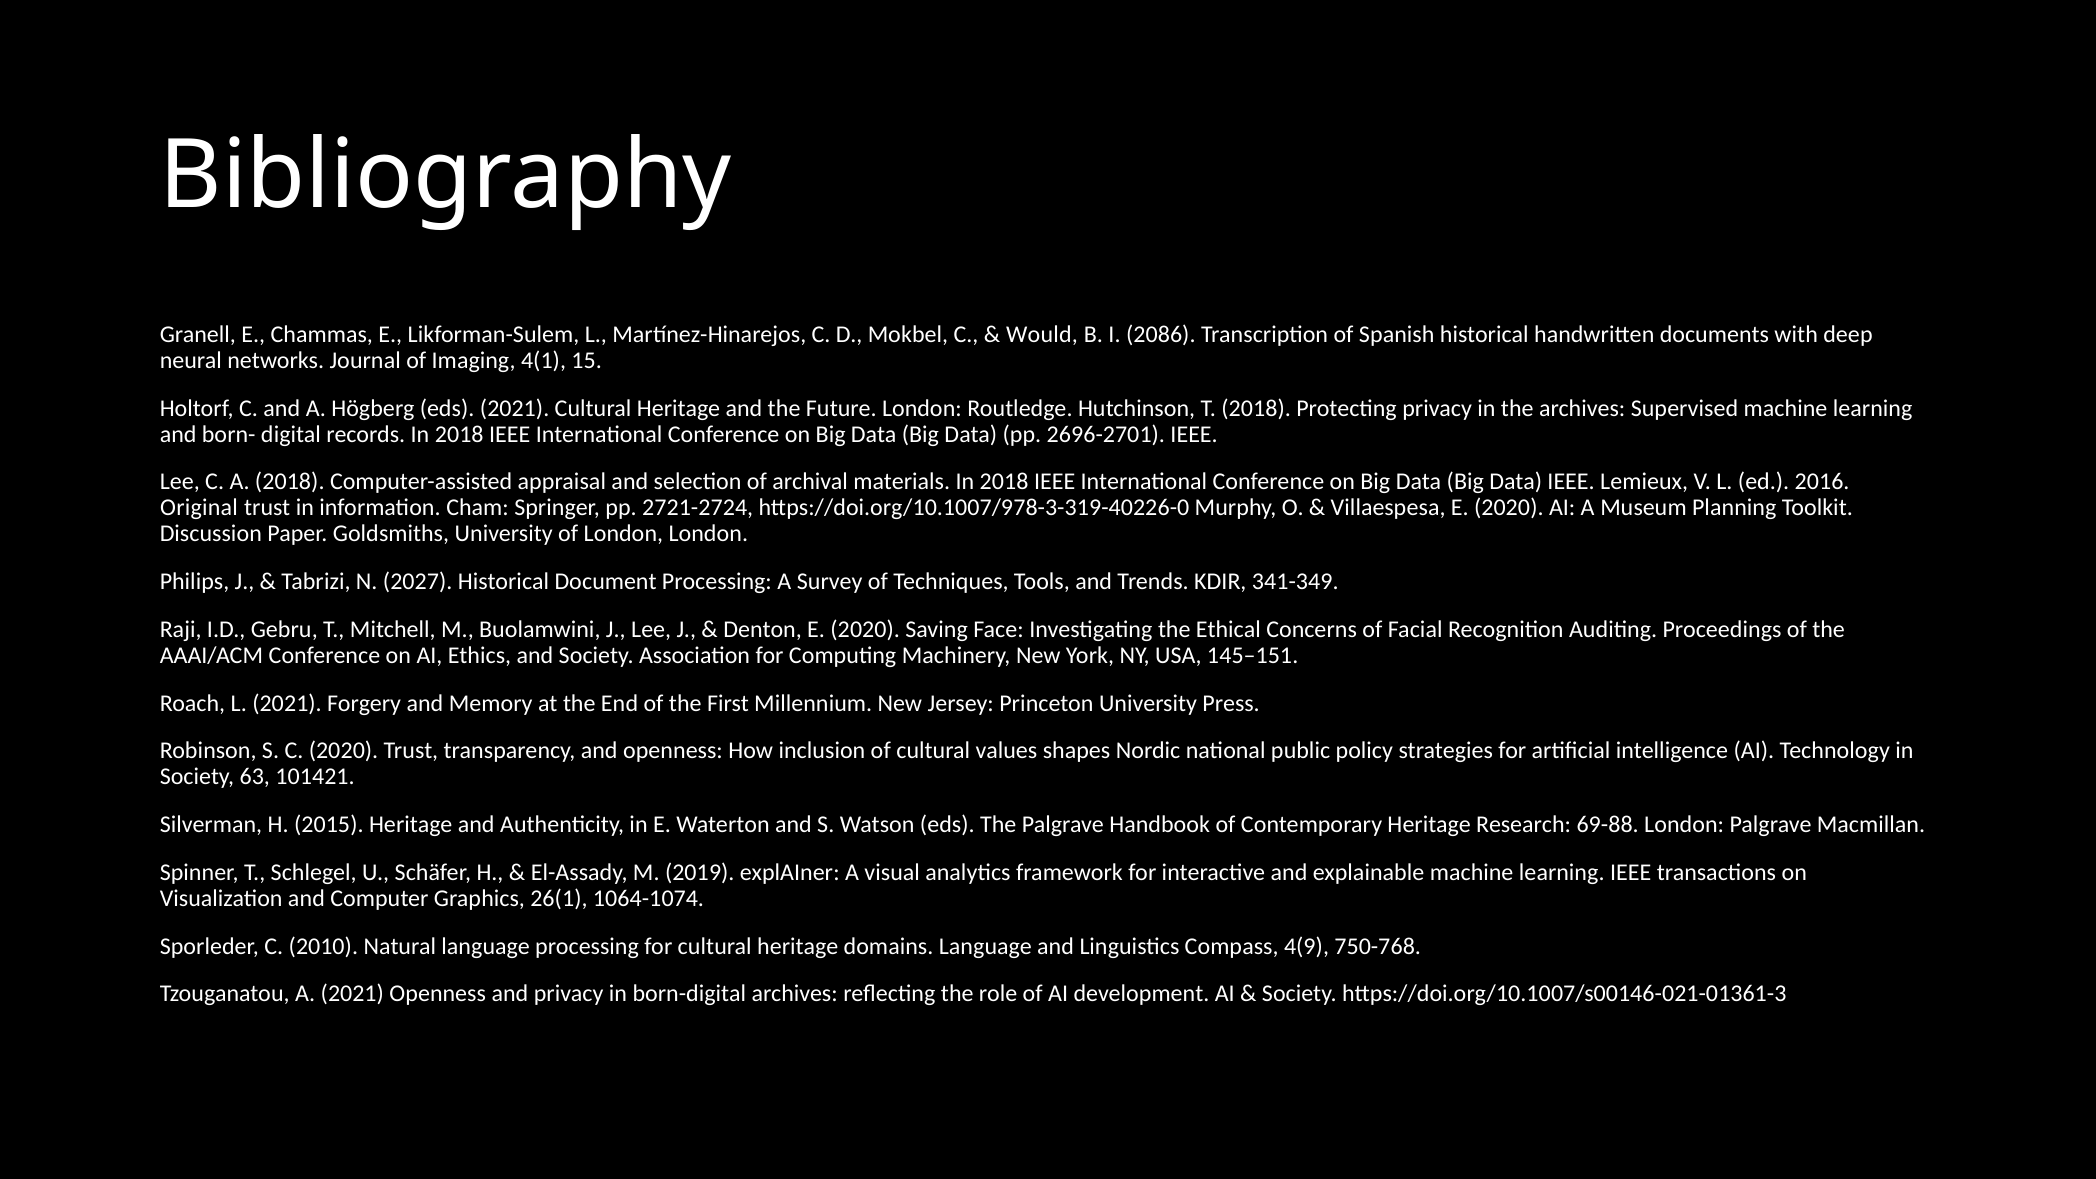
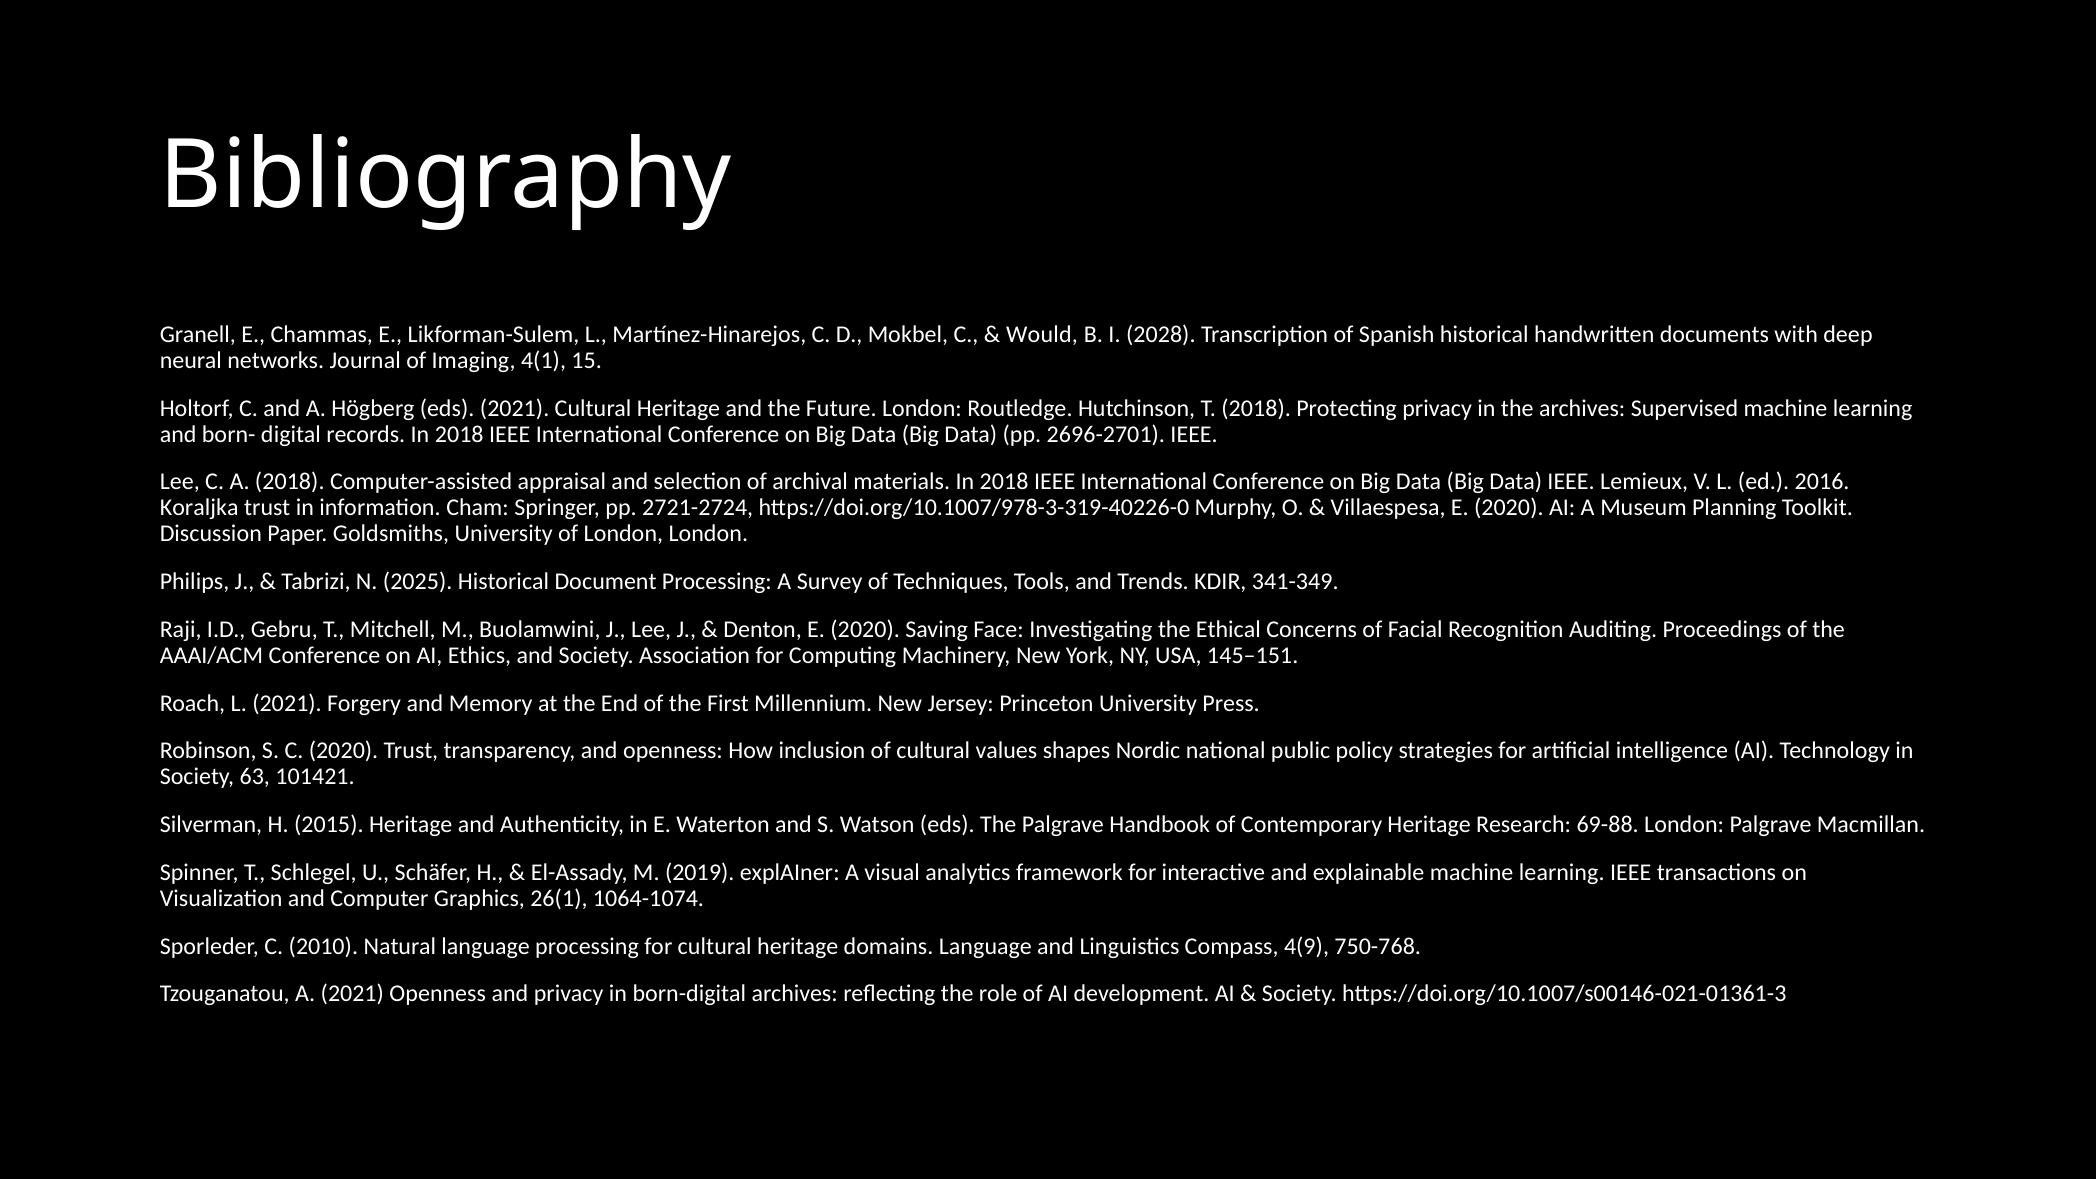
2086: 2086 -> 2028 (1161, 335)
Original: Original -> Koraljka (199, 508)
2027: 2027 -> 2025 (418, 582)
